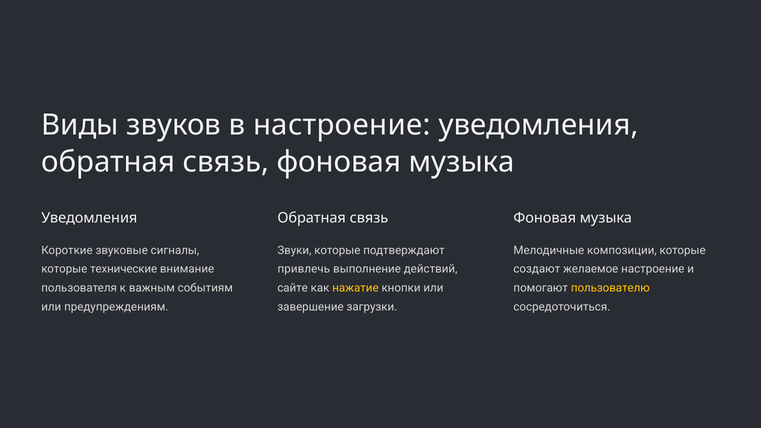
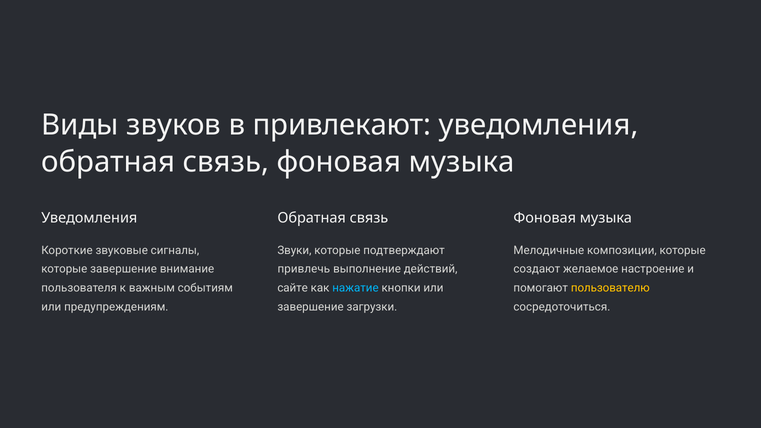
в настроение: настроение -> привлекают (342, 125)
которые технические: технические -> завершение (124, 269)
нажатие colour: yellow -> light blue (355, 288)
